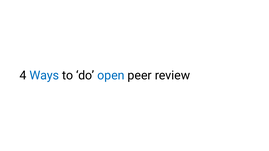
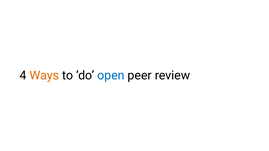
Ways colour: blue -> orange (44, 76)
